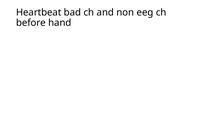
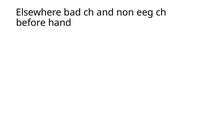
Heartbeat: Heartbeat -> Elsewhere (39, 12)
